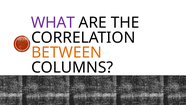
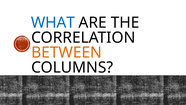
WHAT colour: purple -> blue (53, 23)
